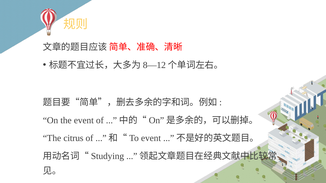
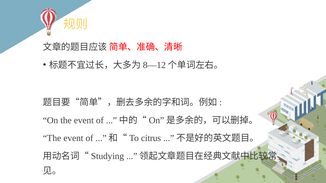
citrus: citrus -> event (73, 138)
event: event -> citrus (151, 138)
